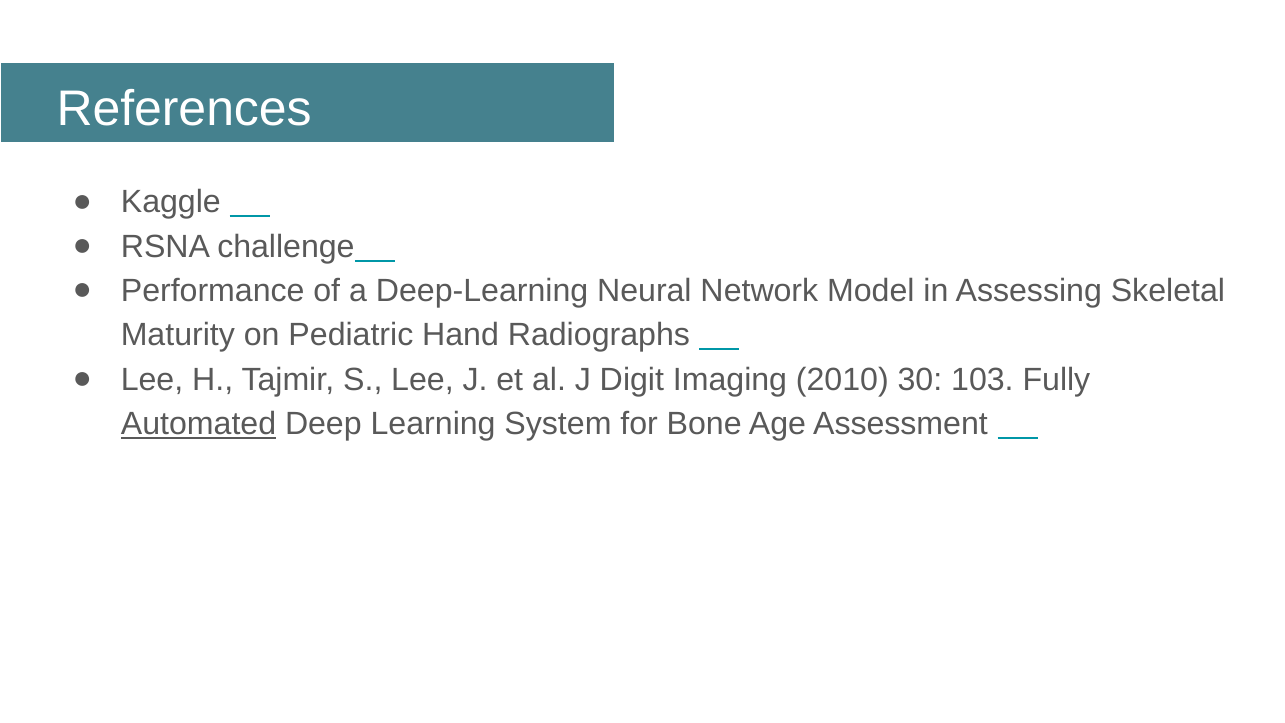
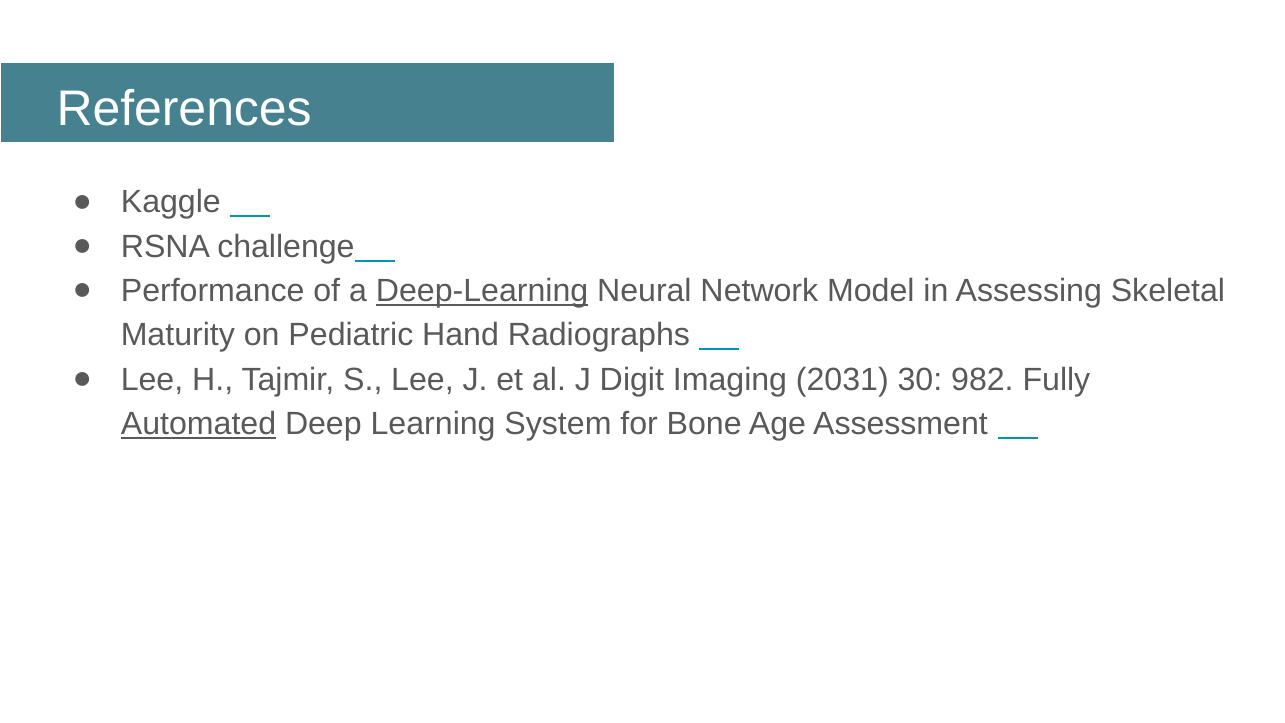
Deep-Learning underline: none -> present (482, 291)
2010: 2010 -> 2031 (842, 379)
103: 103 -> 982 (982, 379)
